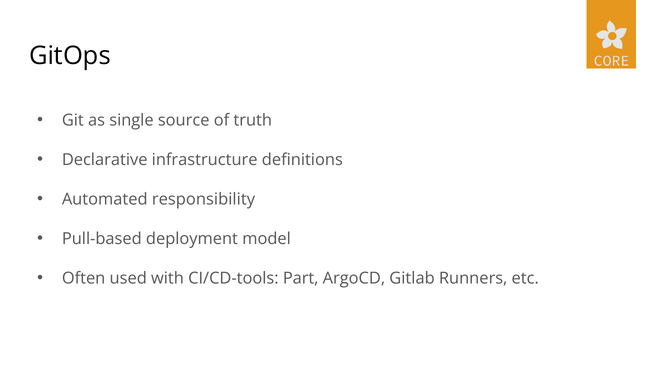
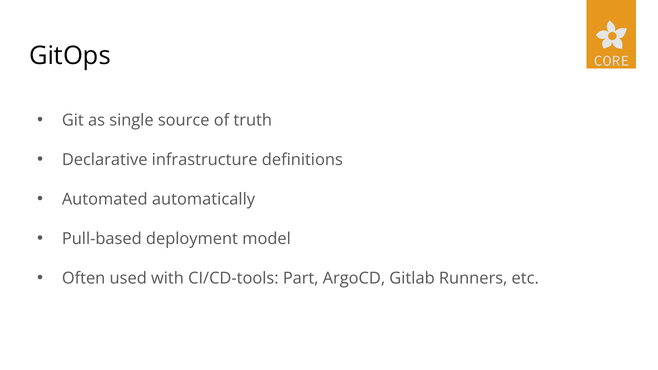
responsibility: responsibility -> automatically (203, 199)
